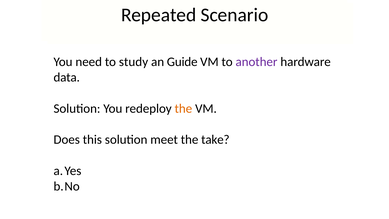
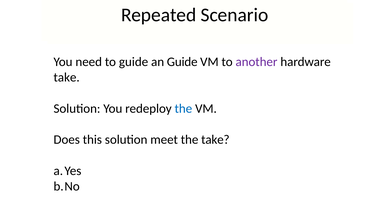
to study: study -> guide (134, 62)
data: data -> take (67, 77)
the colour: orange -> blue (183, 108)
